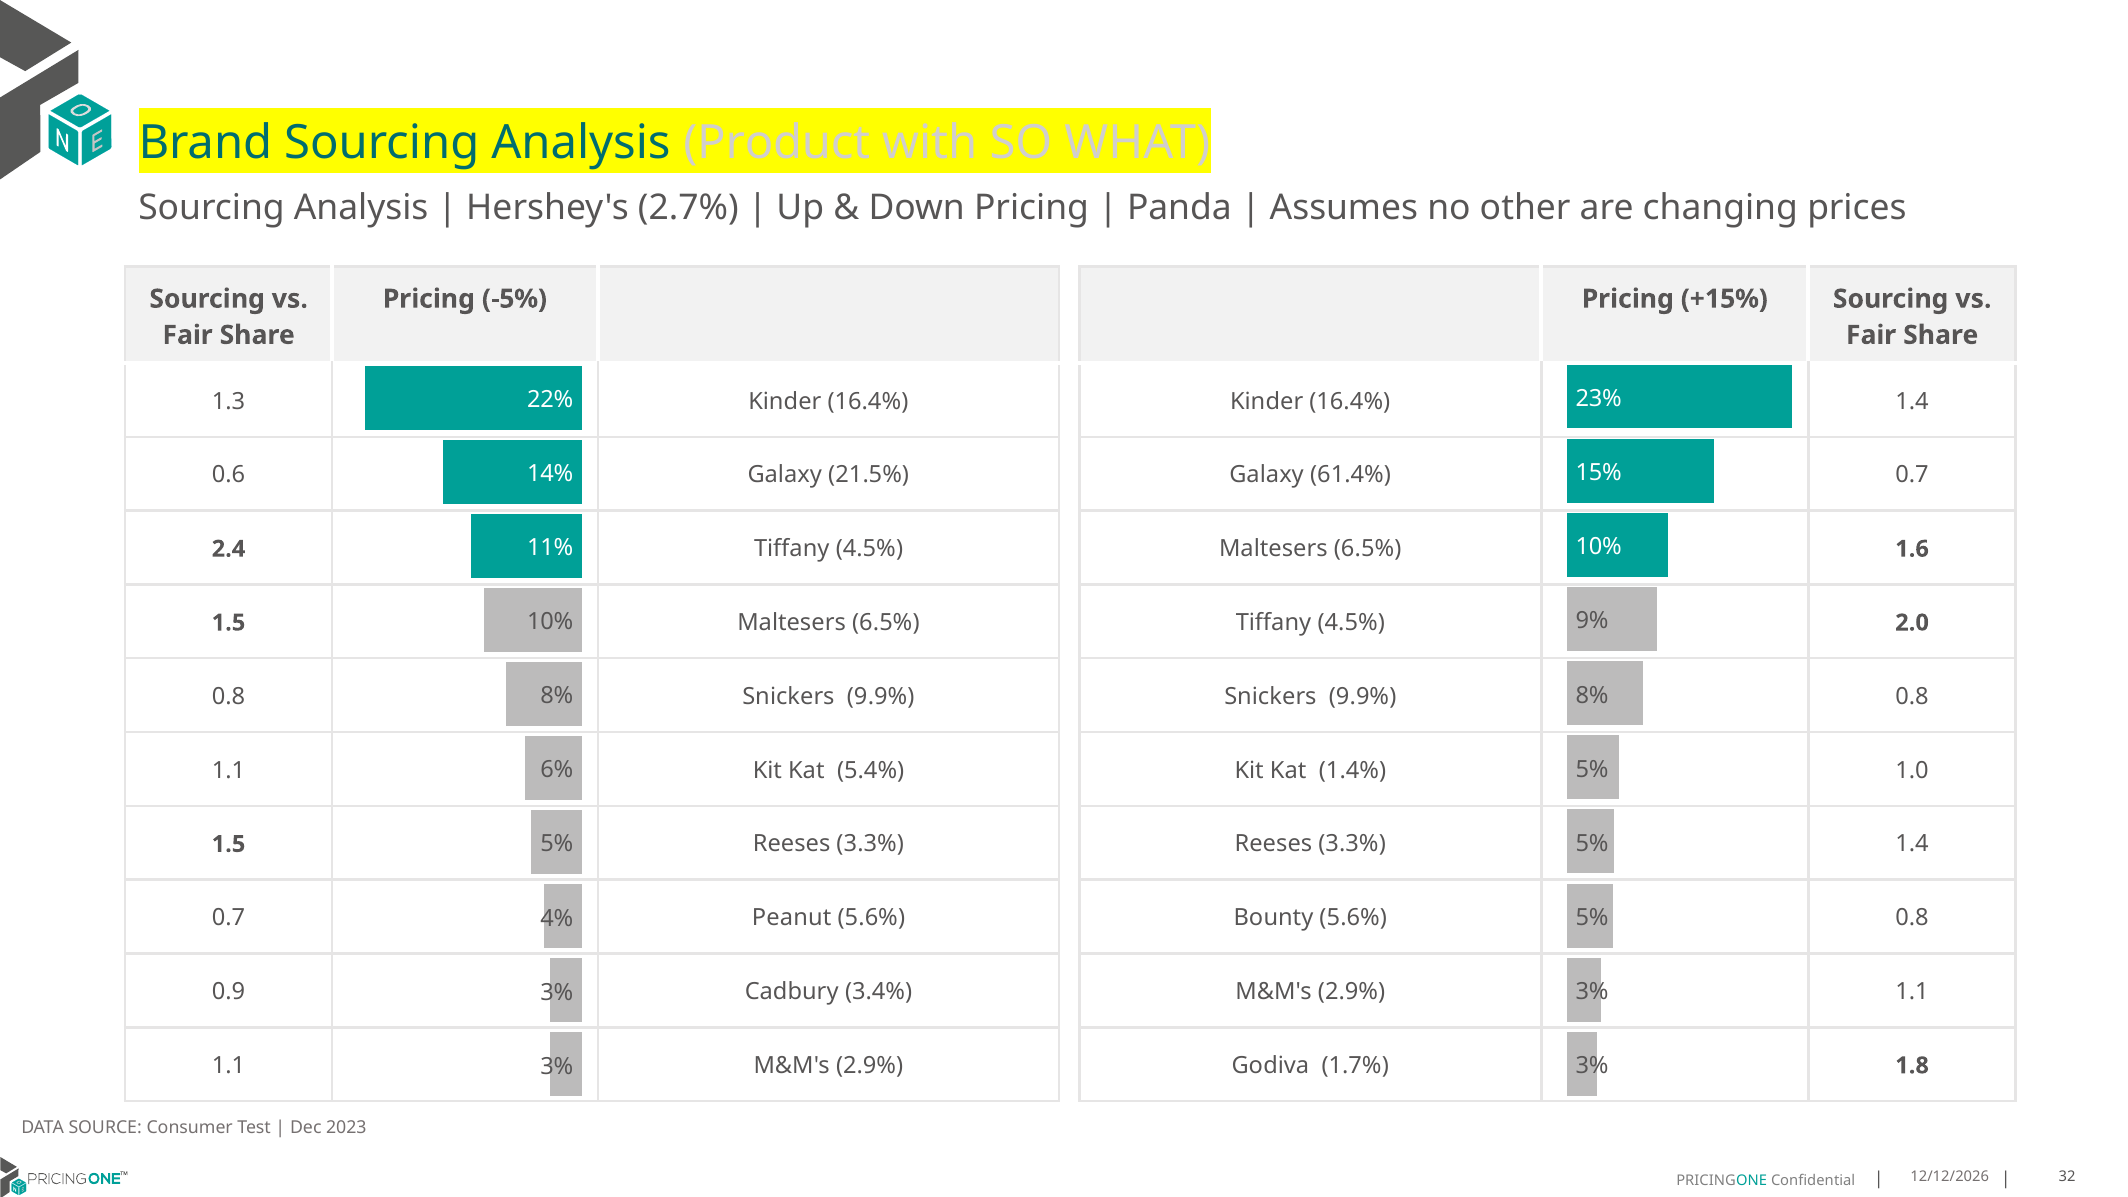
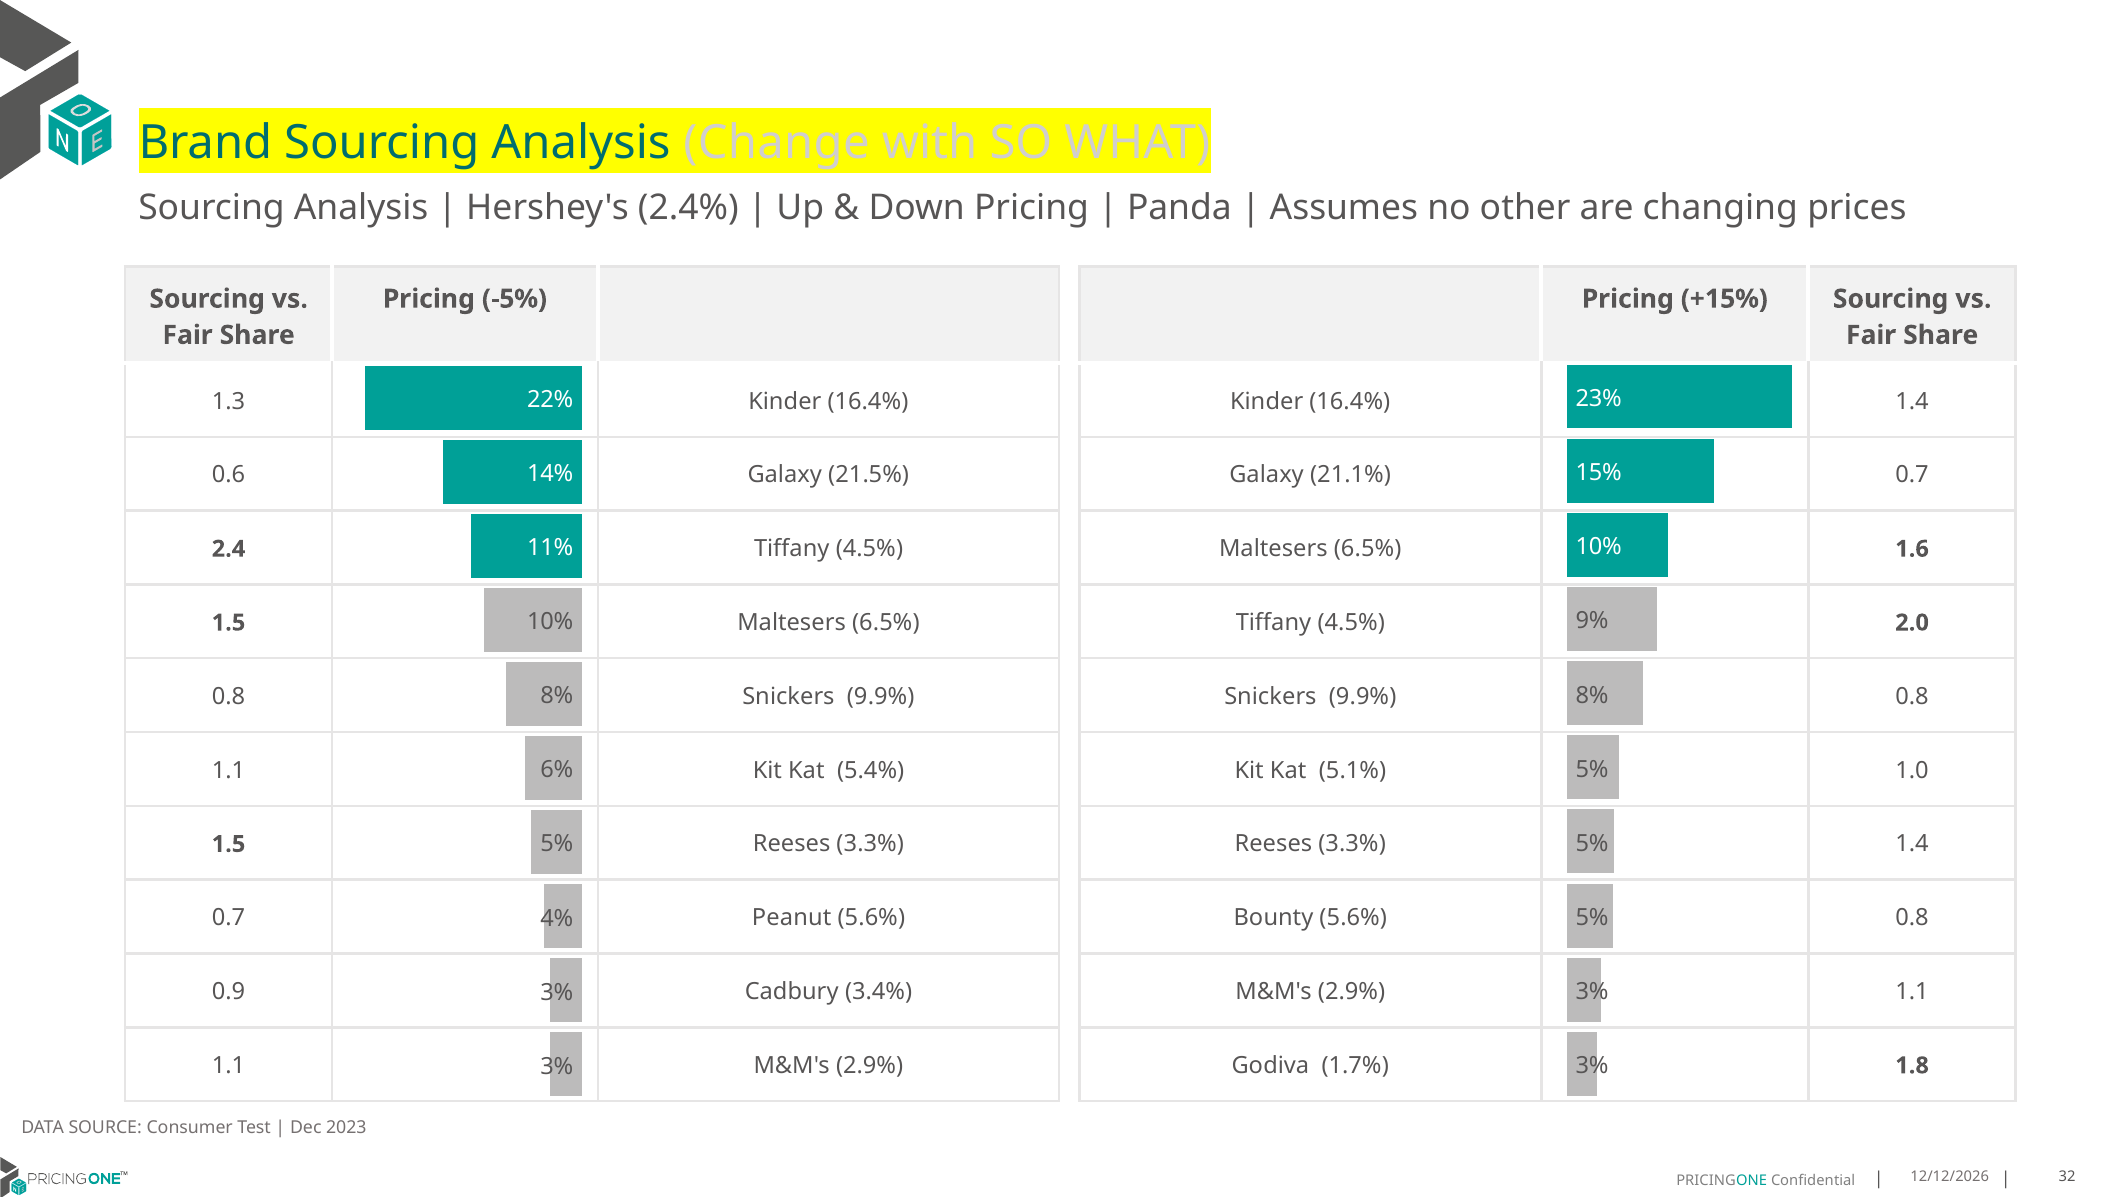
Product: Product -> Change (777, 143)
2.7%: 2.7% -> 2.4% (688, 207)
61.4%: 61.4% -> 21.1% (1351, 475)
1.4%: 1.4% -> 5.1% (1353, 770)
